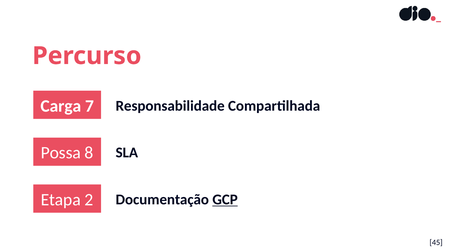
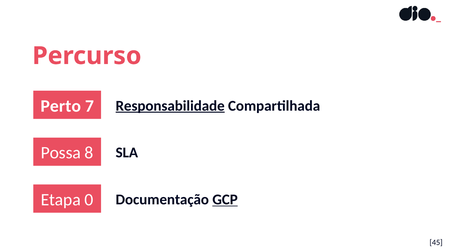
Carga: Carga -> Perto (61, 106)
Responsabilidade underline: none -> present (170, 106)
2: 2 -> 0 (89, 200)
